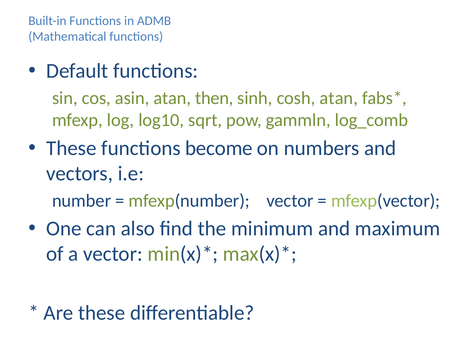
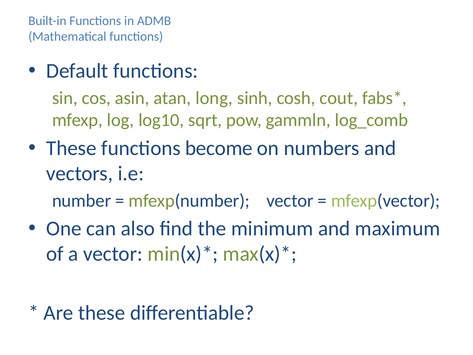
then: then -> long (214, 98)
cosh atan: atan -> cout (339, 98)
